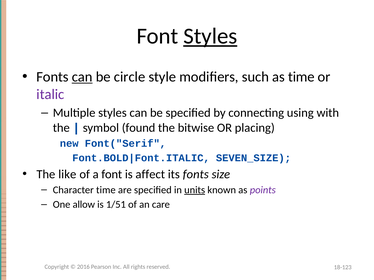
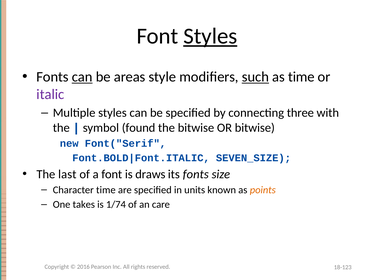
circle: circle -> areas (130, 77)
such underline: none -> present (255, 77)
using: using -> three (300, 113)
OR placing: placing -> bitwise (255, 128)
like: like -> last (67, 175)
affect: affect -> draws (150, 175)
units underline: present -> none (195, 190)
points colour: purple -> orange (263, 190)
allow: allow -> takes (84, 205)
1/51: 1/51 -> 1/74 (116, 205)
